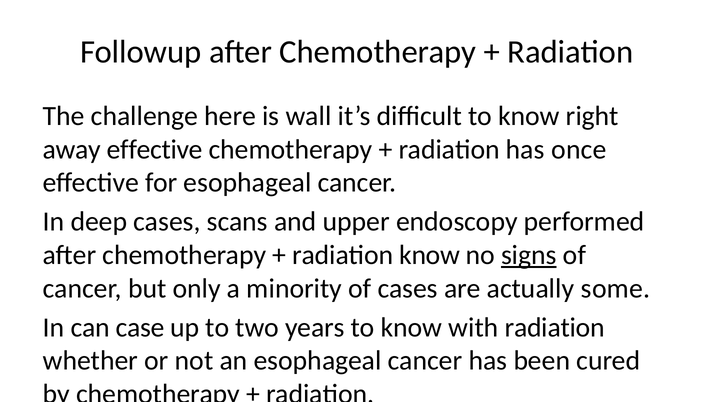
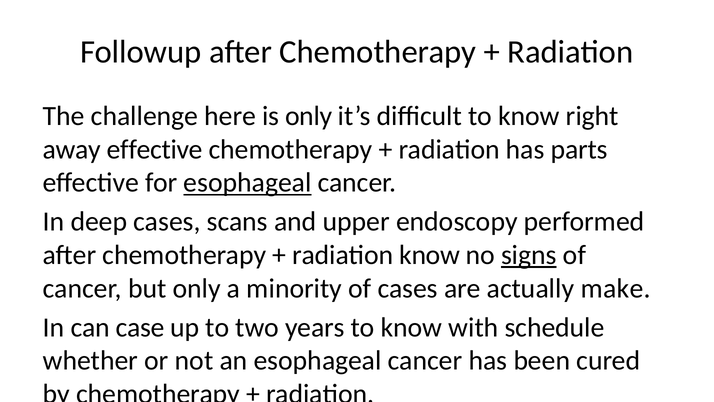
is wall: wall -> only (309, 116)
once: once -> parts (579, 149)
esophageal underline: none -> present (247, 183)
some: some -> make (616, 288)
with radiation: radiation -> schedule (555, 327)
